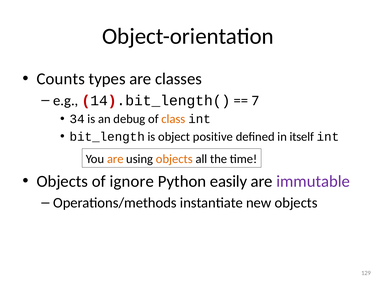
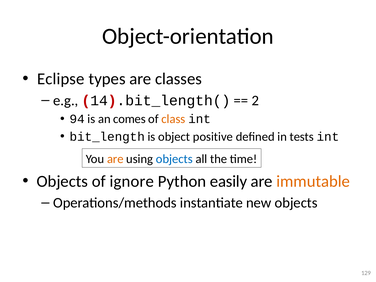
Counts: Counts -> Eclipse (61, 79)
7: 7 -> 2 (255, 100)
34: 34 -> 94 (77, 119)
debug: debug -> comes (129, 119)
itself: itself -> tests (302, 137)
objects colour: orange -> blue (174, 159)
immutable colour: purple -> orange (313, 181)
